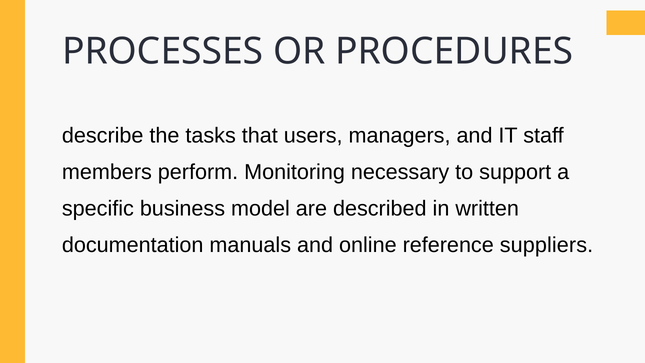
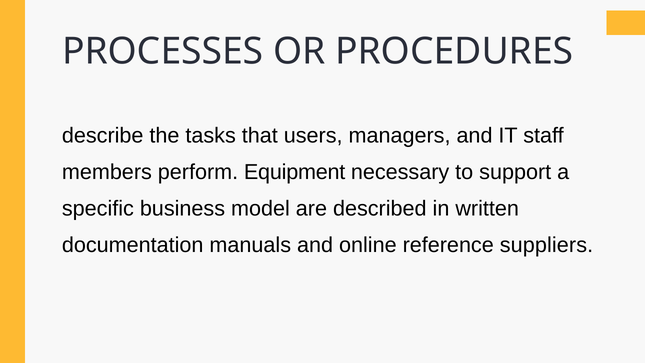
Monitoring: Monitoring -> Equipment (295, 172)
